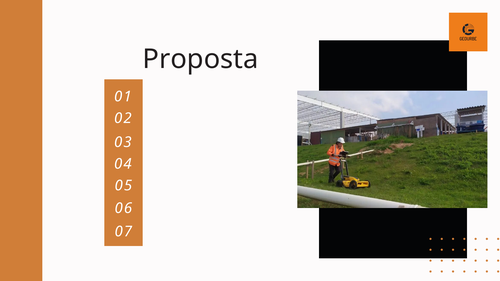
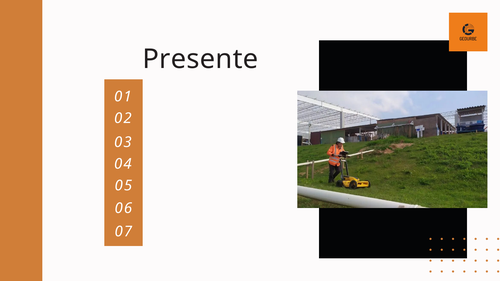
Proposta: Proposta -> Presente (200, 59)
